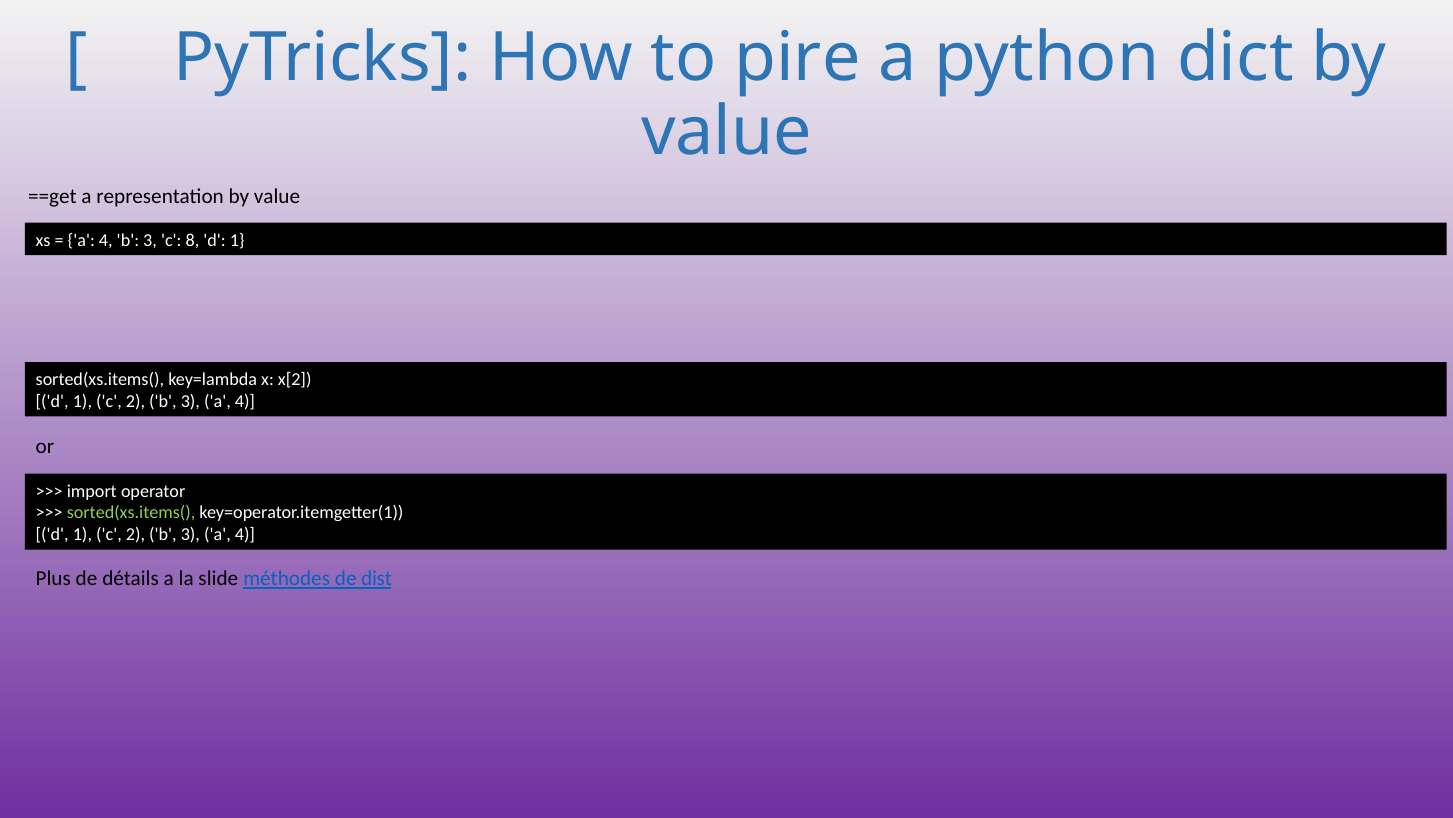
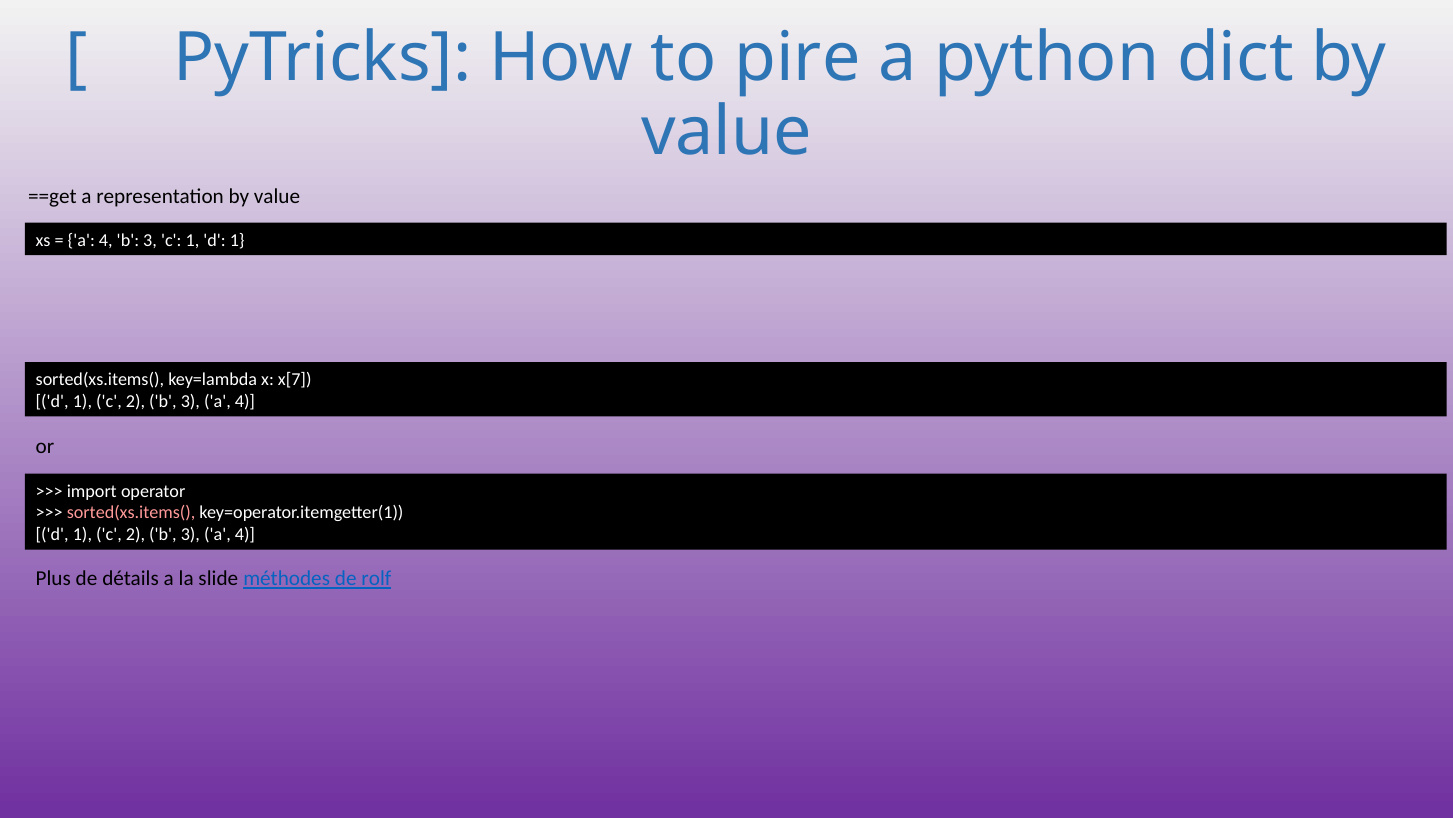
c 8: 8 -> 1 (192, 240)
x[2: x[2 -> x[7 (295, 379)
sorted(xs.items( colour: light green -> pink (131, 512)
dist: dist -> rolf (376, 578)
